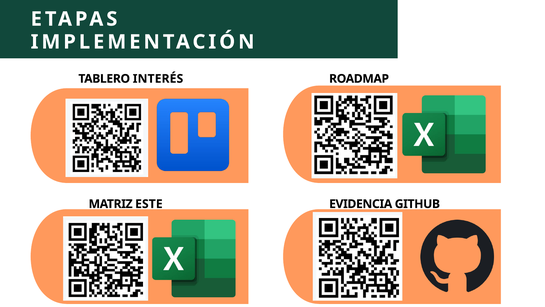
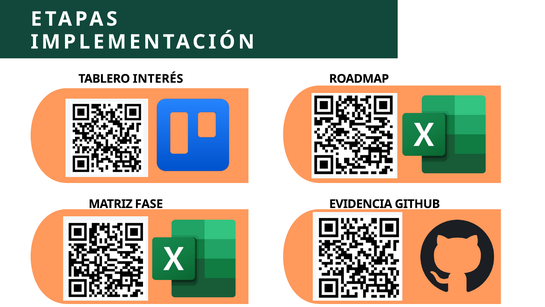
ESTE: ESTE -> FASE (149, 204)
